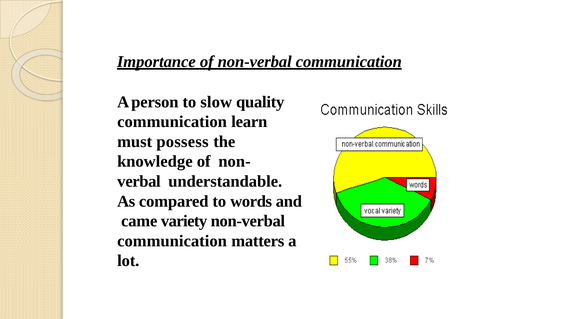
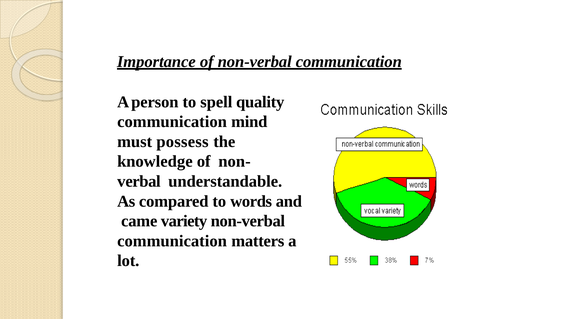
slow: slow -> spell (216, 102)
learn: learn -> mind (249, 122)
